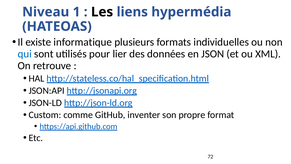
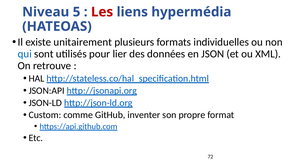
1: 1 -> 5 (77, 12)
Les colour: black -> red (102, 12)
informatique: informatique -> unitairement (83, 42)
